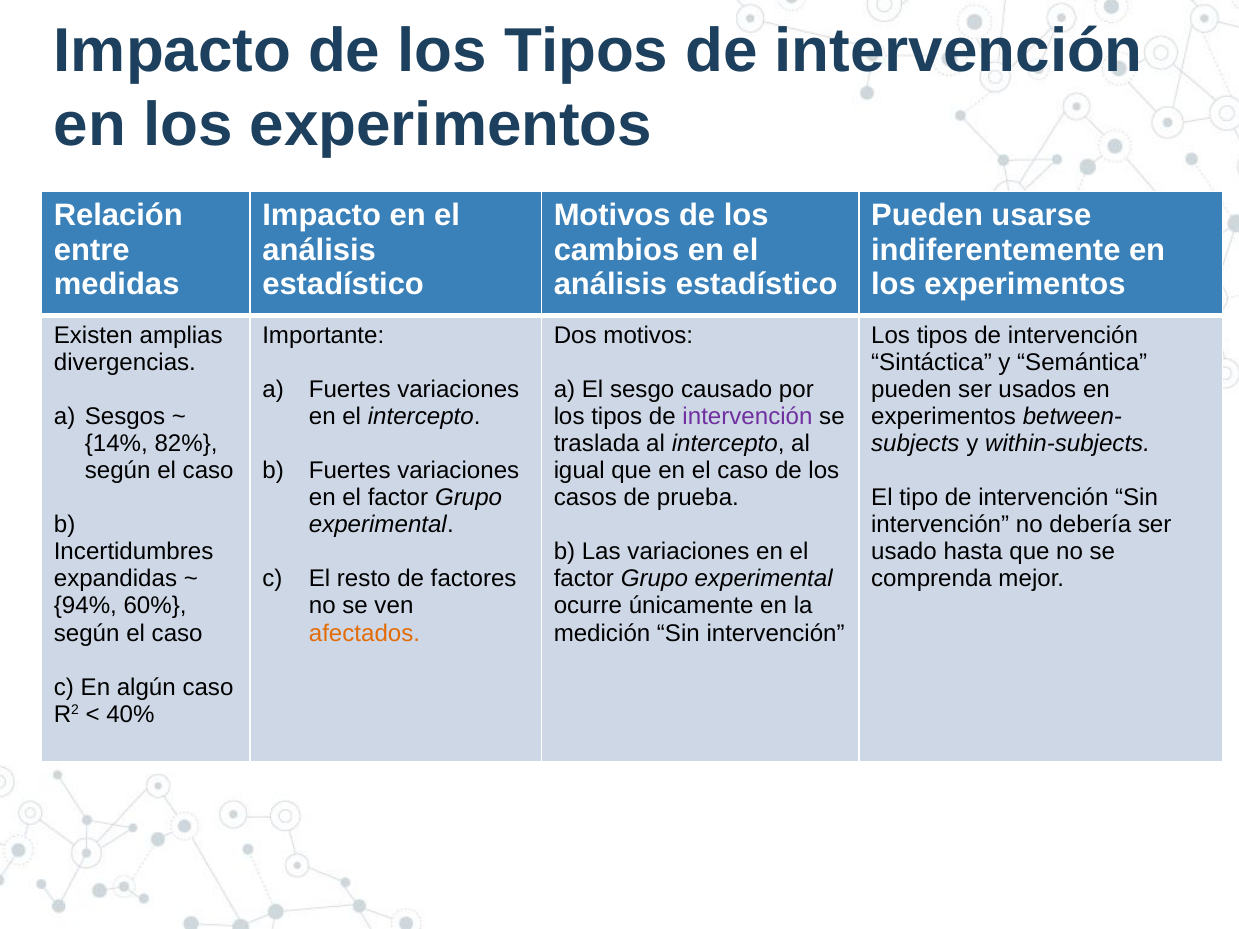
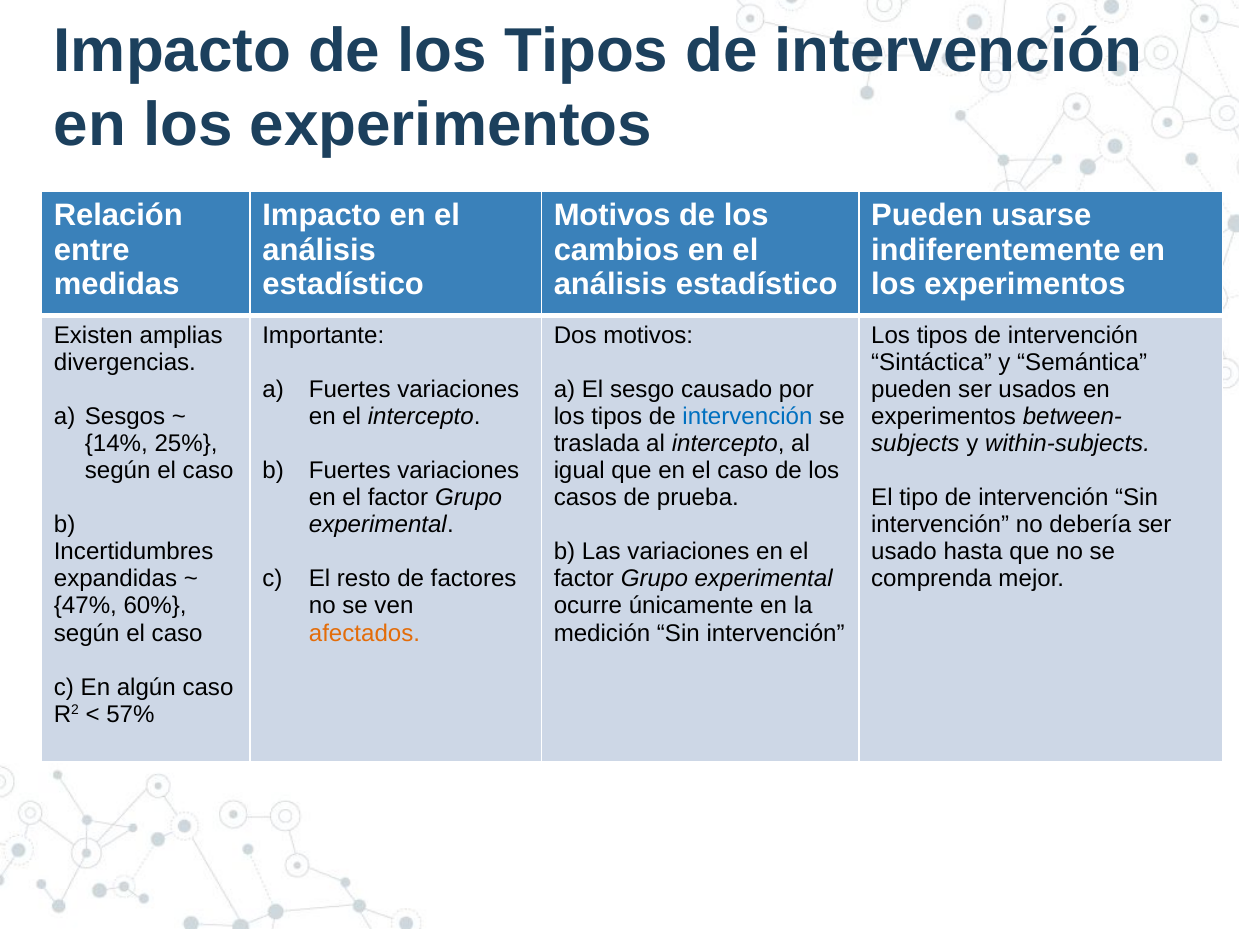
intervención colour: purple -> blue (748, 417)
82%: 82% -> 25% (186, 444)
94%: 94% -> 47% (85, 606)
40%: 40% -> 57% (130, 714)
